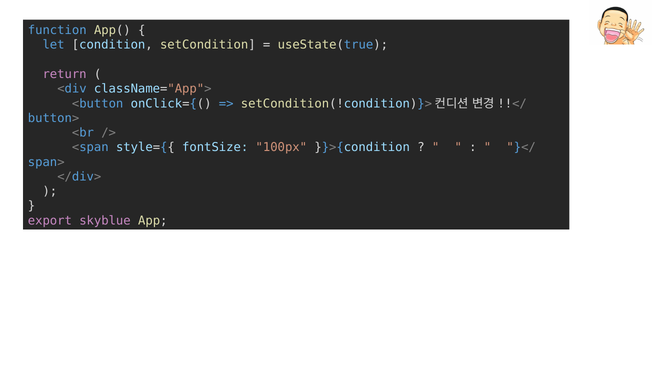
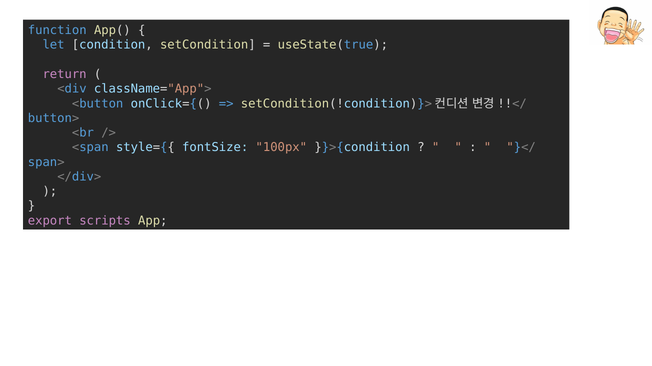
skyblue: skyblue -> scripts (105, 221)
